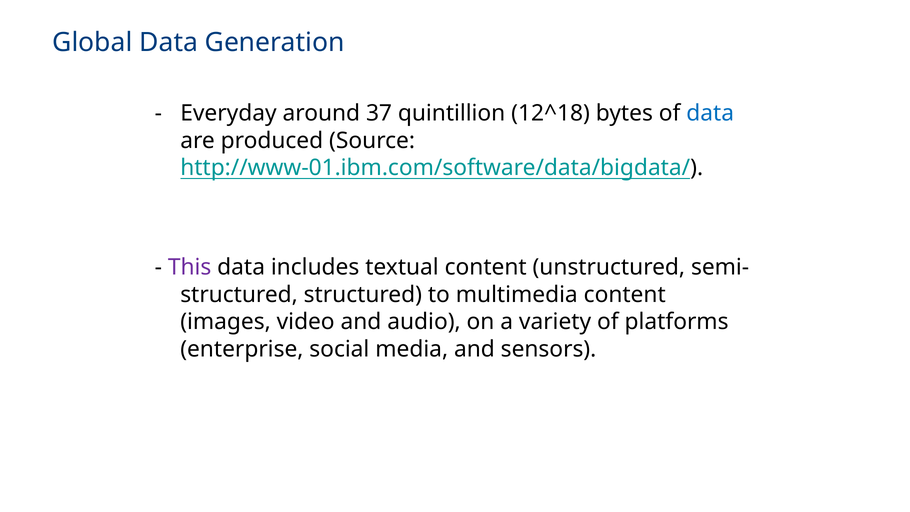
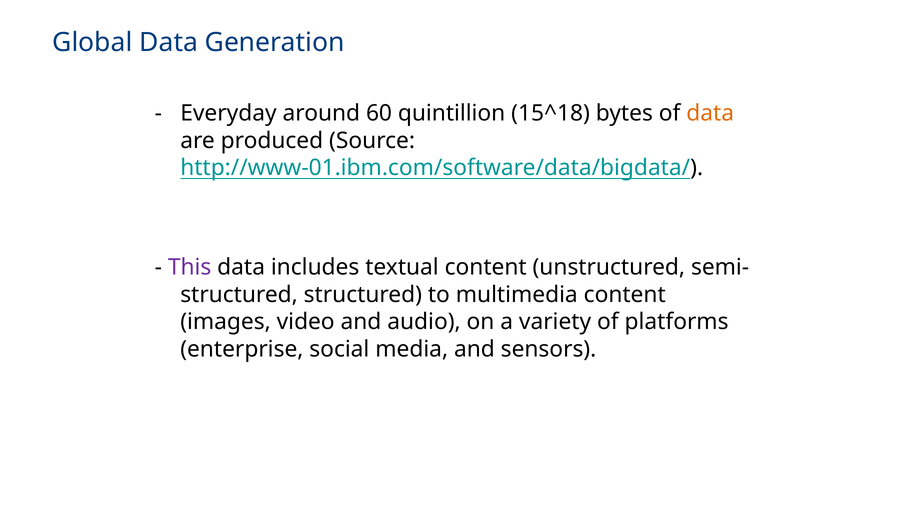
37: 37 -> 60 (379, 113)
12^18: 12^18 -> 15^18 (551, 113)
data colour: blue -> orange (710, 113)
